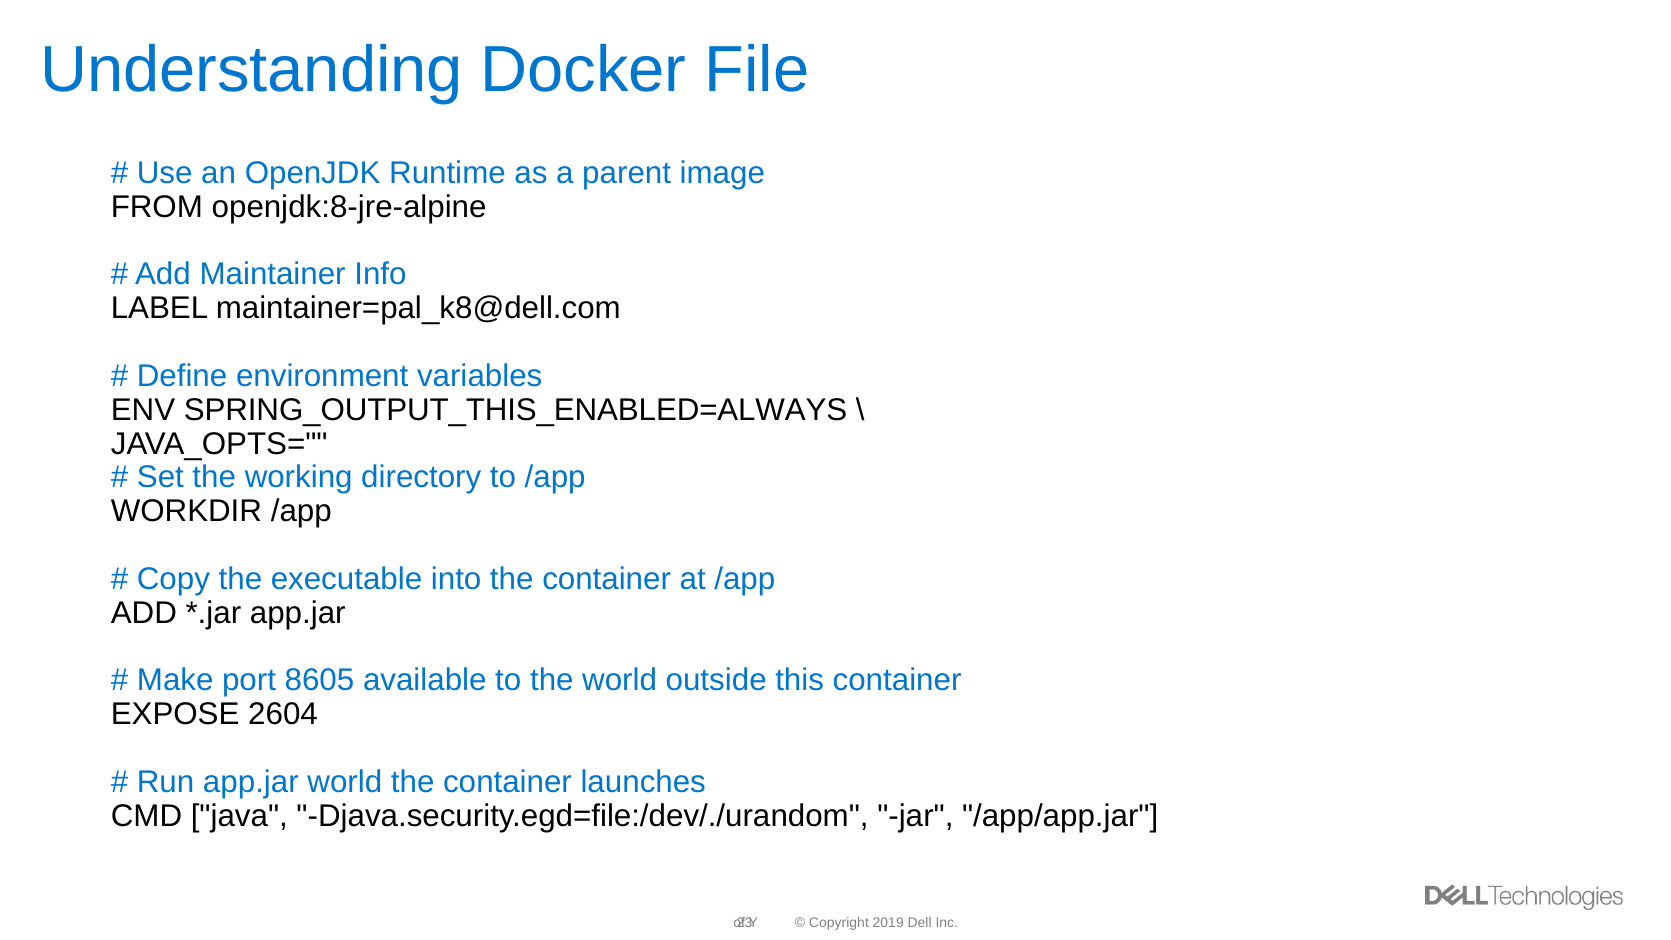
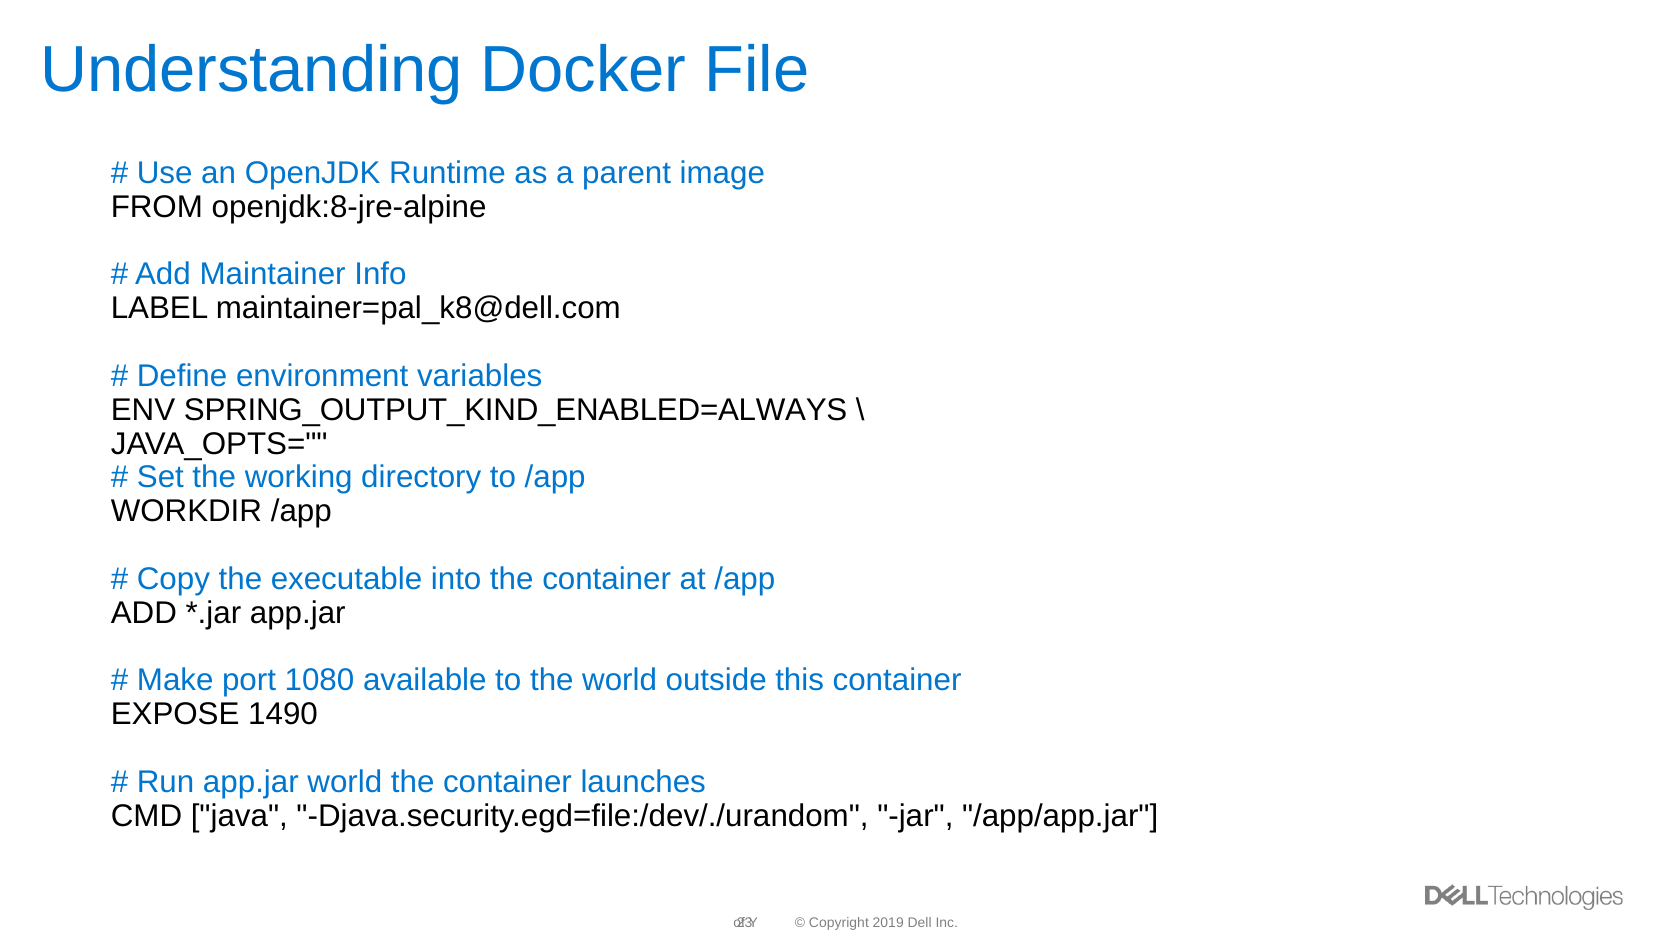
SPRING_OUTPUT_THIS_ENABLED=ALWAYS: SPRING_OUTPUT_THIS_ENABLED=ALWAYS -> SPRING_OUTPUT_KIND_ENABLED=ALWAYS (516, 410)
8605: 8605 -> 1080 (319, 681)
2604: 2604 -> 1490 (283, 714)
